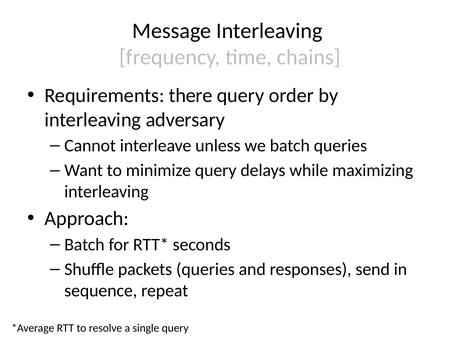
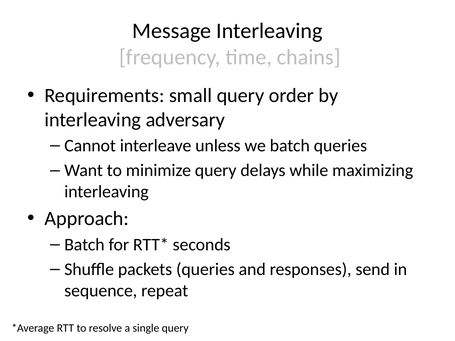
there: there -> small (191, 95)
